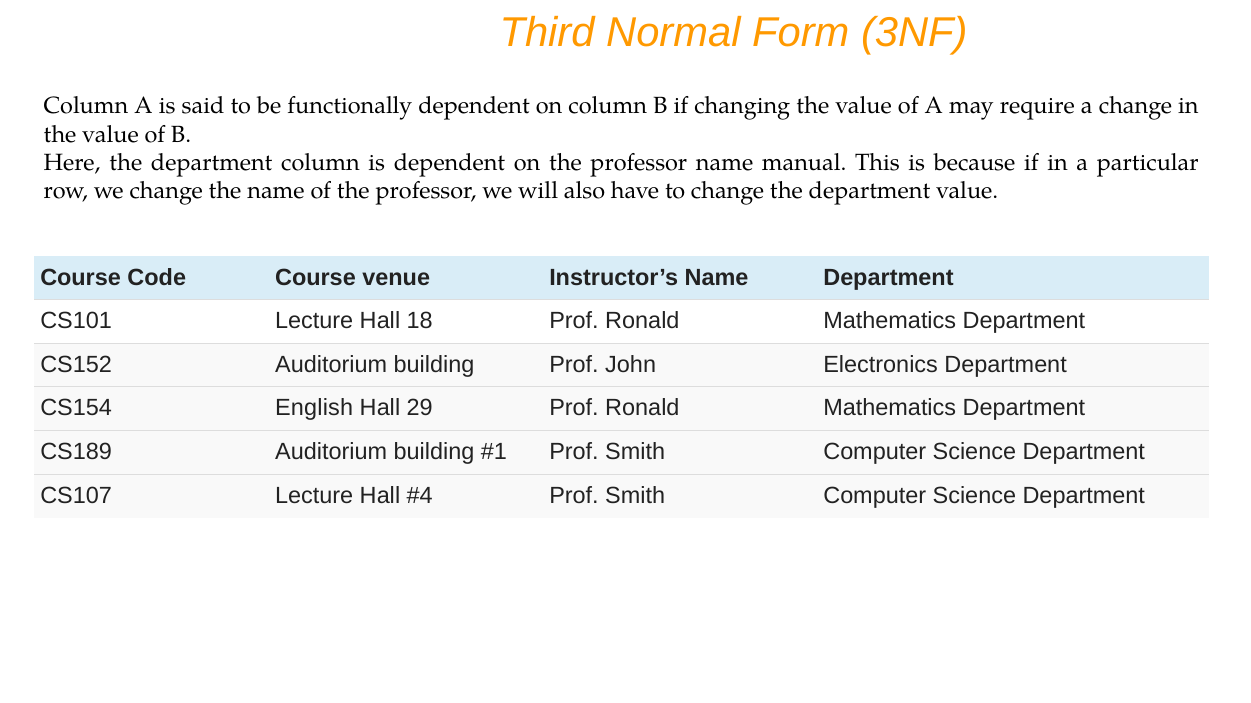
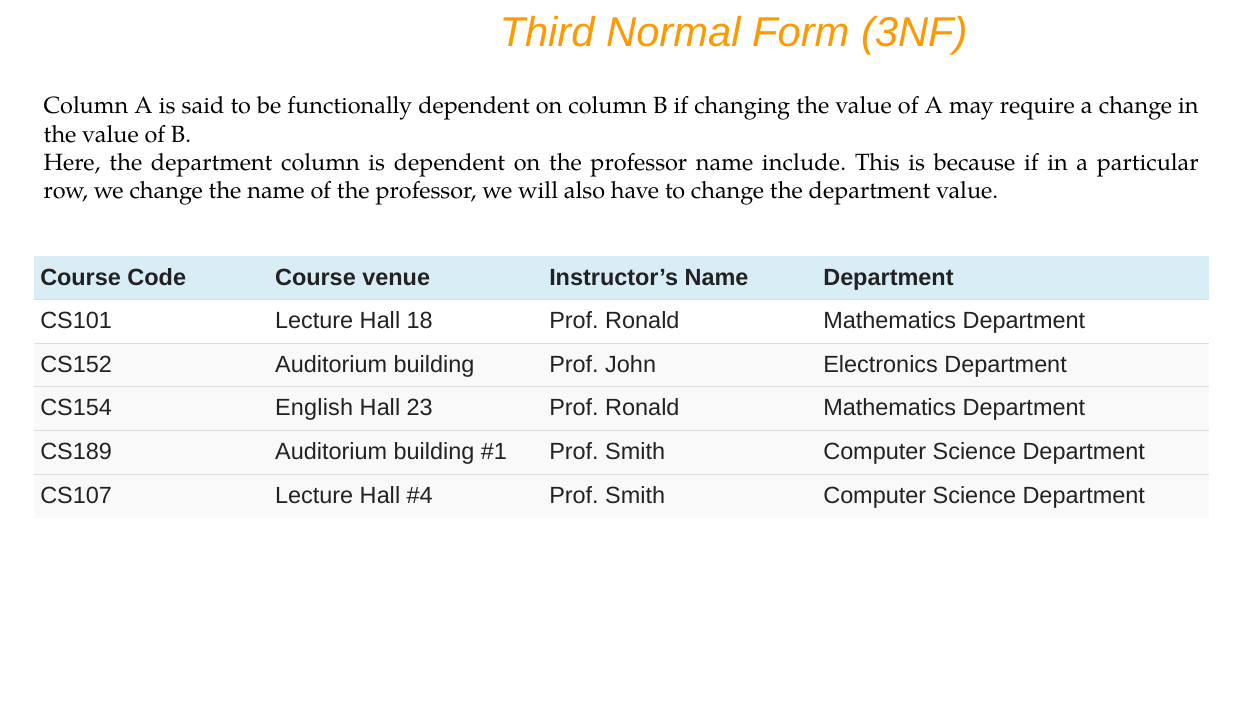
manual: manual -> include (804, 163)
29: 29 -> 23 (420, 408)
